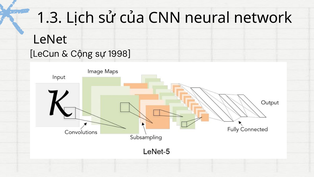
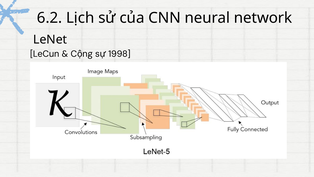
1.3: 1.3 -> 6.2 (50, 18)
